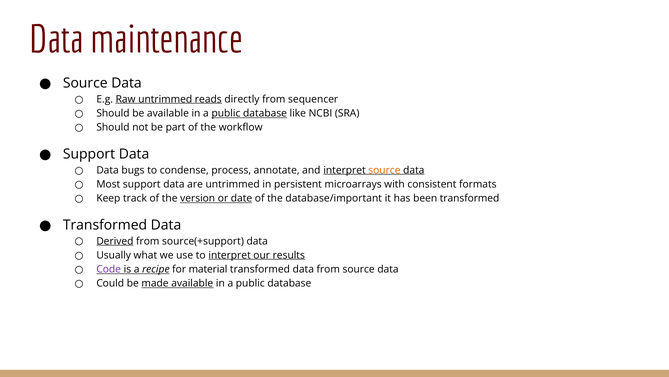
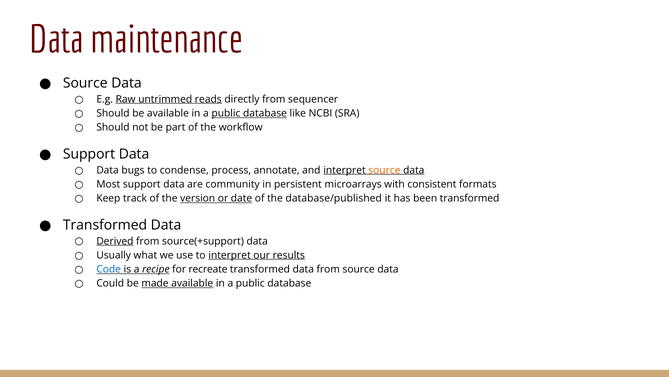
are untrimmed: untrimmed -> community (233, 184)
database/important: database/important -> database/published (334, 198)
Code colour: purple -> blue (109, 269)
material: material -> recreate (208, 269)
